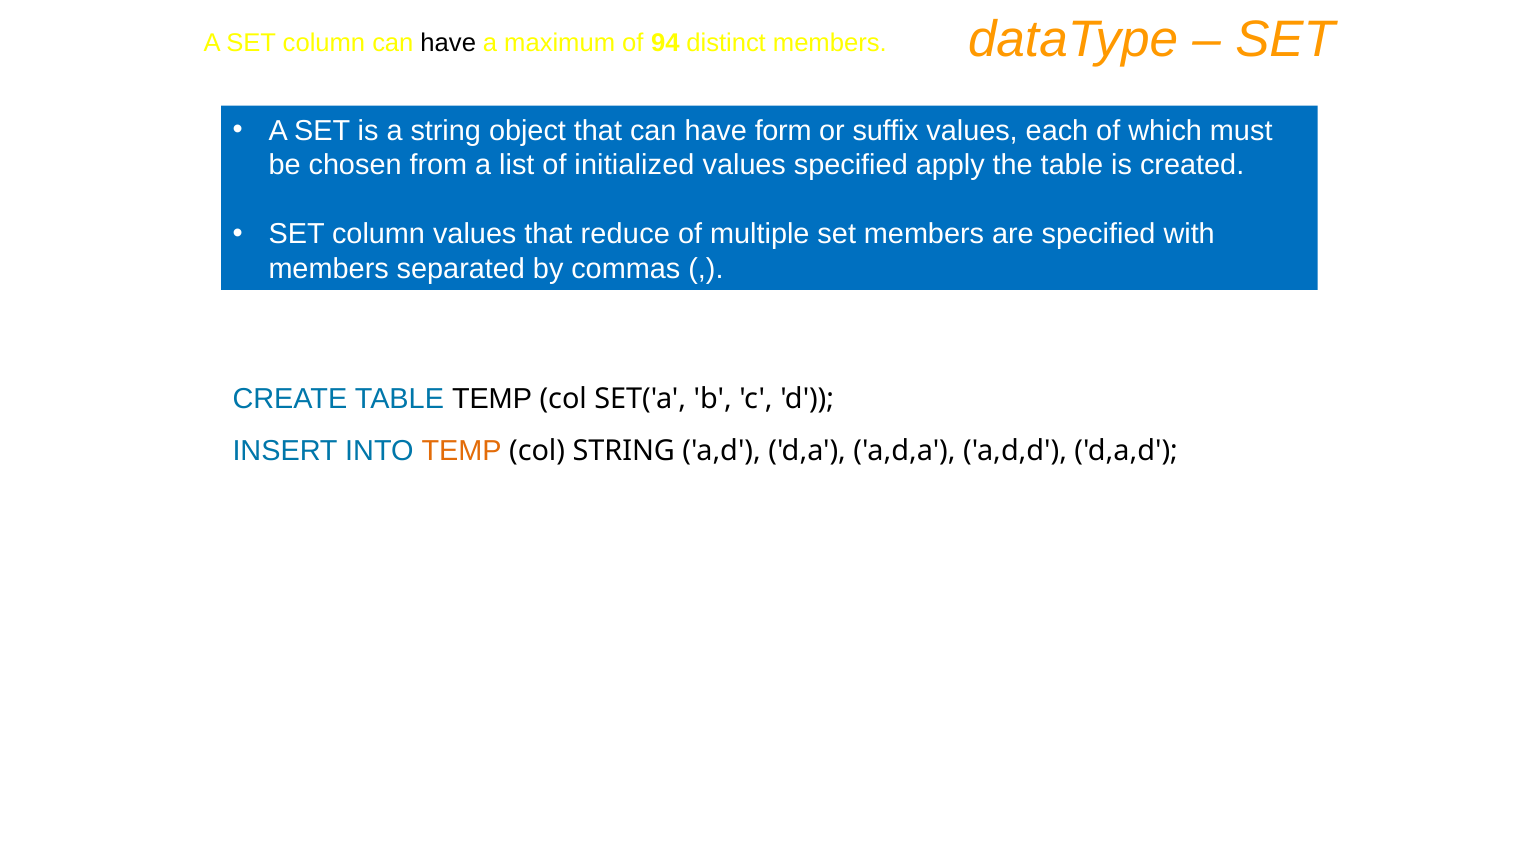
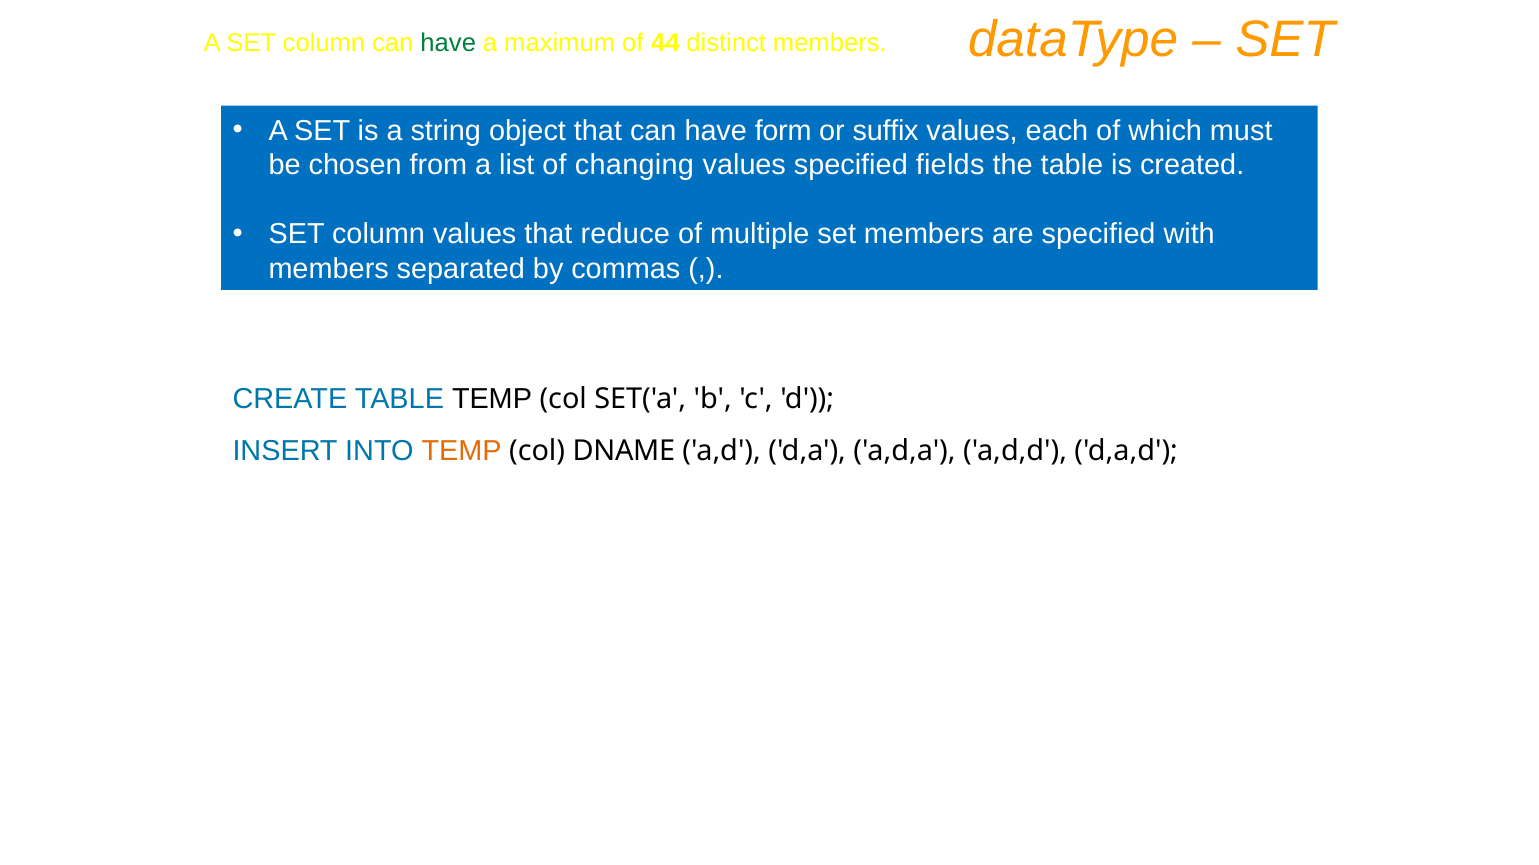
have colour: black -> green (448, 43)
94: 94 -> 44 (665, 43)
initialized: initialized -> changing (634, 165)
apply: apply -> fields (950, 165)
col STRING: STRING -> DNAME (624, 451)
